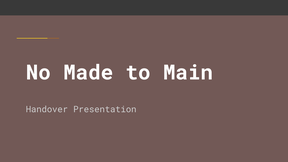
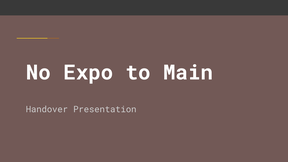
Made: Made -> Expo (88, 73)
